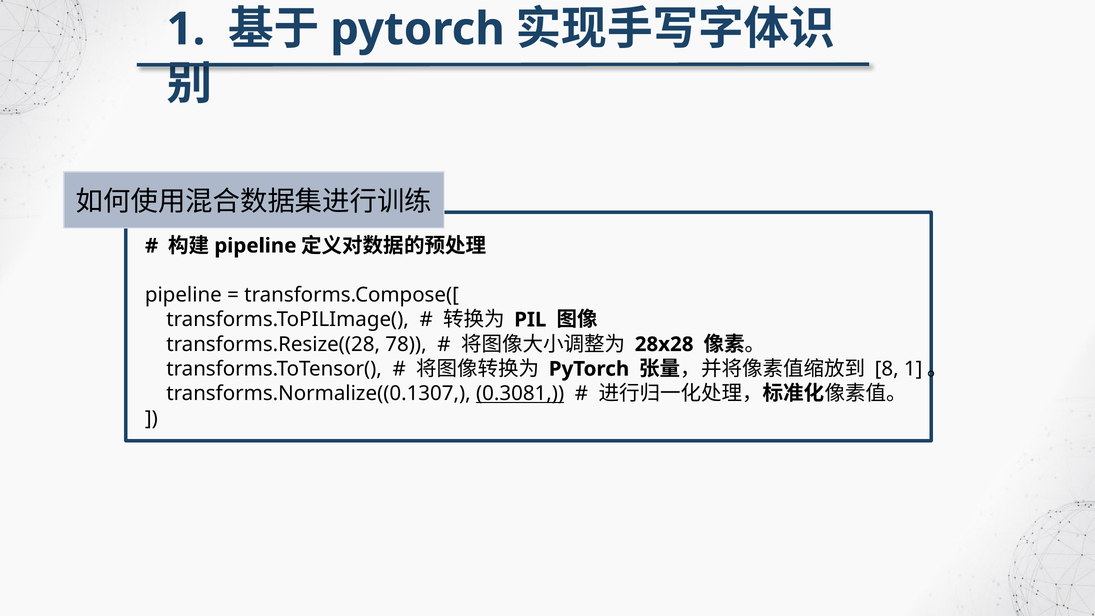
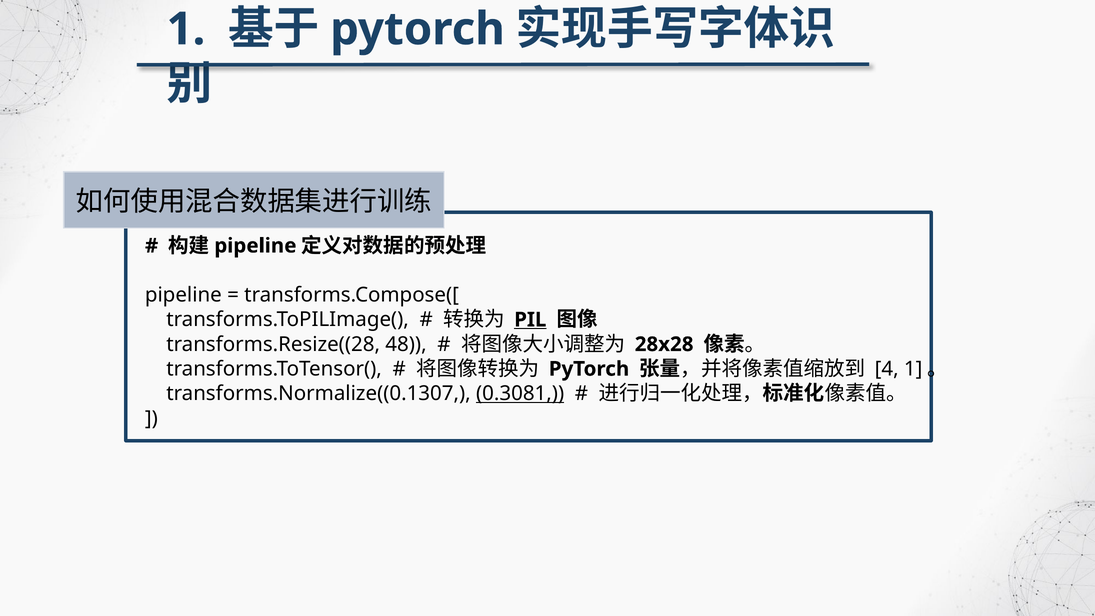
PIL underline: none -> present (530, 320)
78: 78 -> 48 (406, 344)
8: 8 -> 4 (887, 369)
